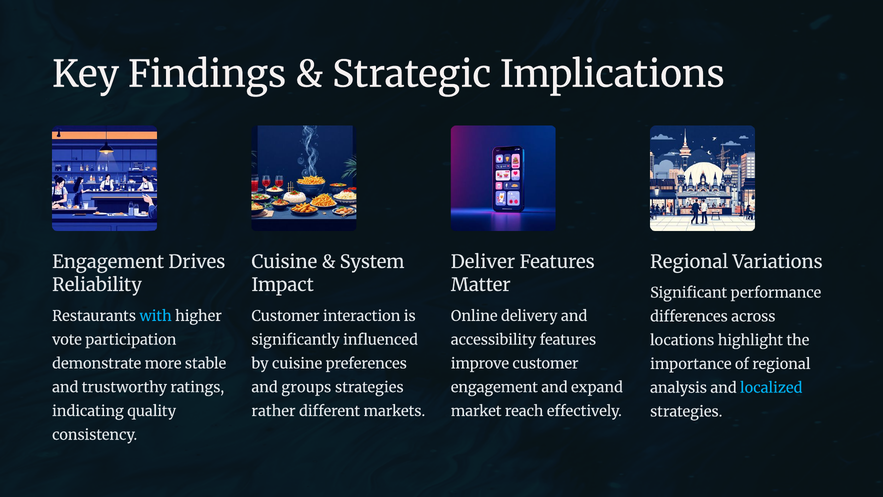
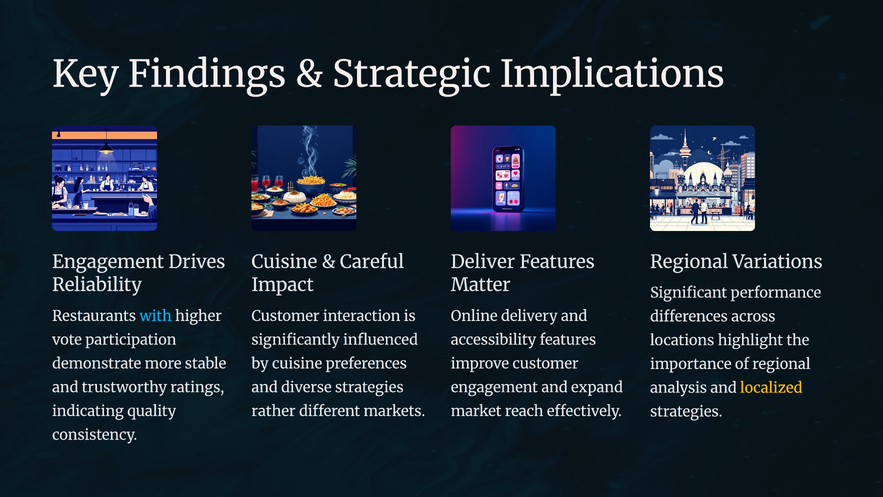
System: System -> Careful (372, 262)
groups: groups -> diverse (306, 387)
localized colour: light blue -> yellow (771, 388)
